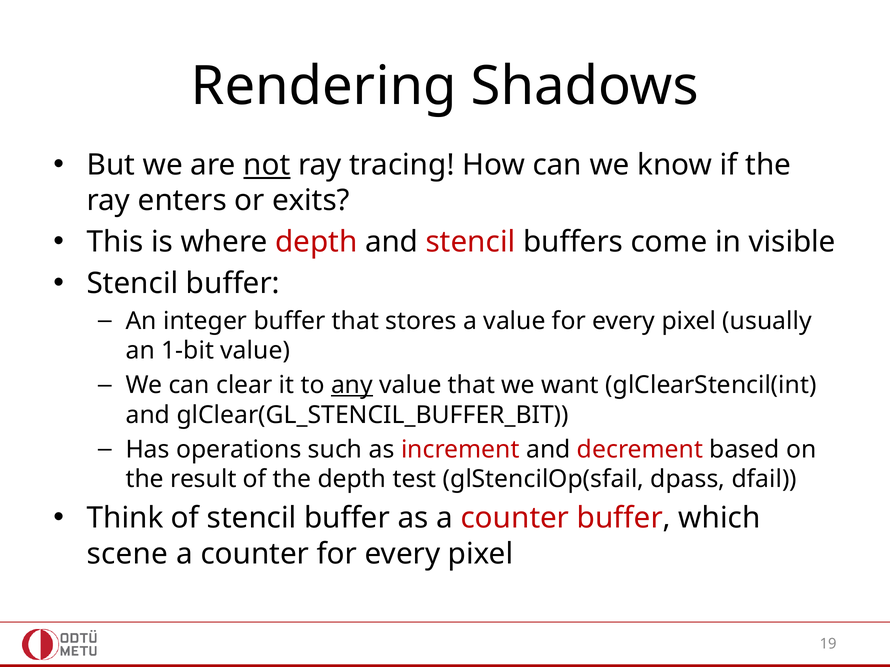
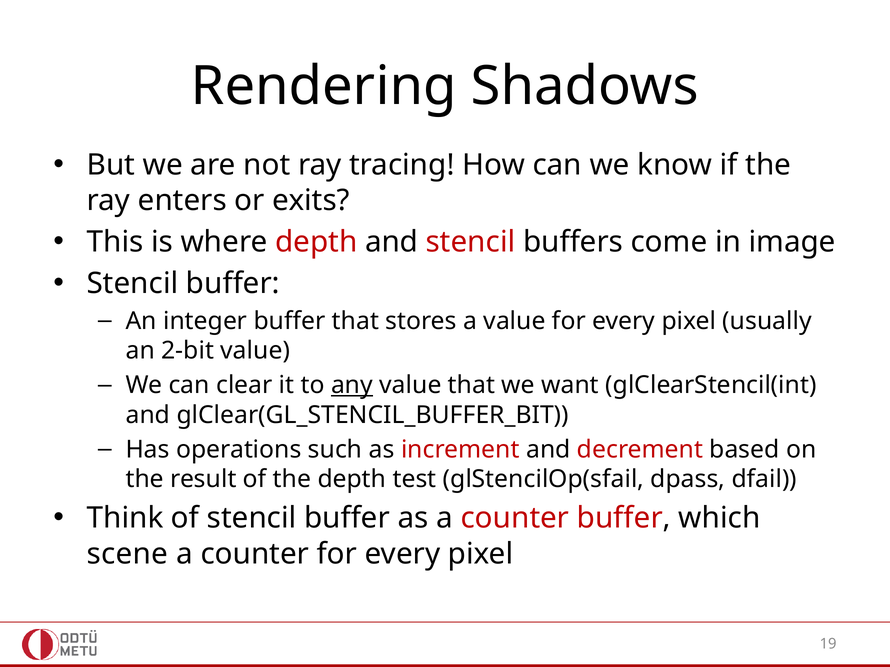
not underline: present -> none (267, 165)
visible: visible -> image (792, 242)
1-bit: 1-bit -> 2-bit (188, 351)
